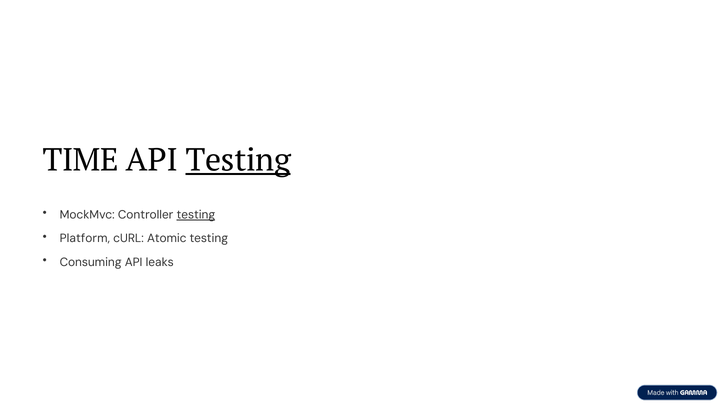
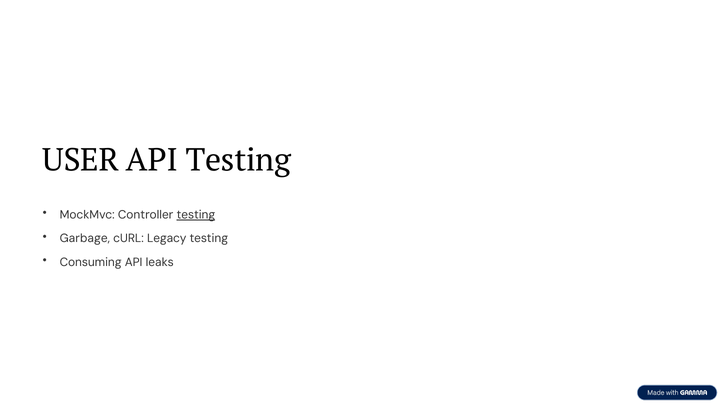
TIME: TIME -> USER (81, 160)
Testing underline: present -> none (238, 160)
Platform: Platform -> Garbage (85, 239)
Atomic: Atomic -> Legacy (167, 239)
